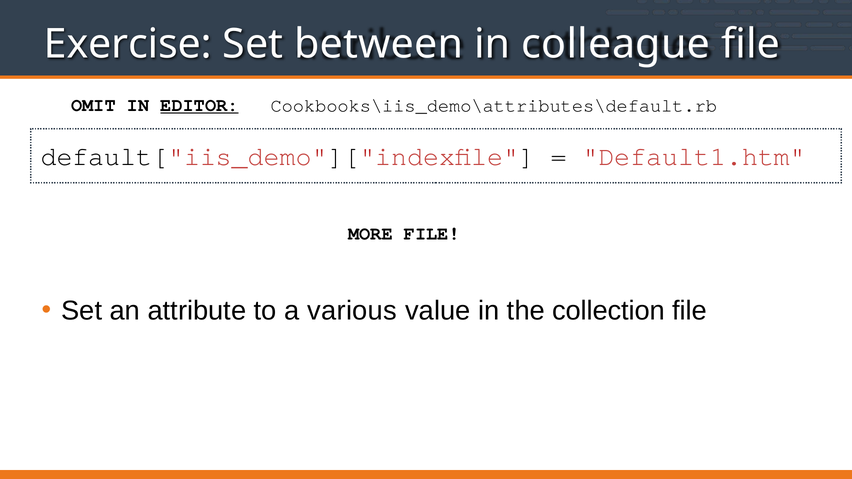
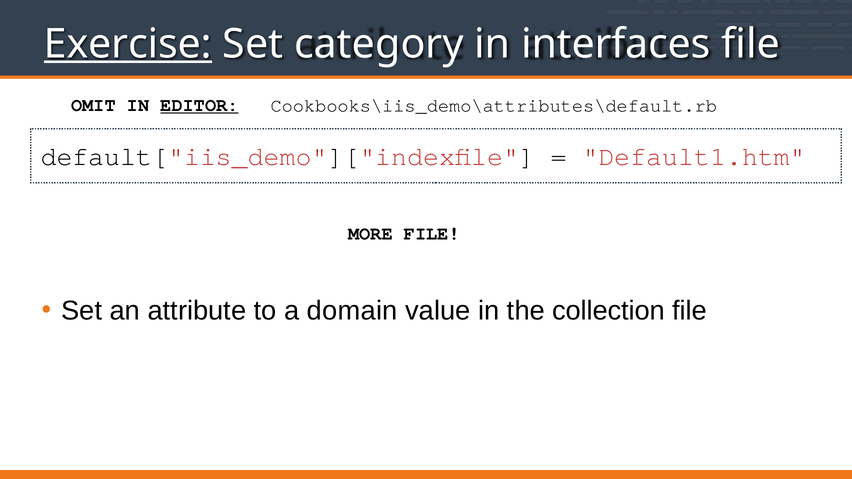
Exercise underline: none -> present (128, 44)
between: between -> category (379, 44)
colleague: colleague -> interfaces (616, 44)
various: various -> domain (352, 311)
